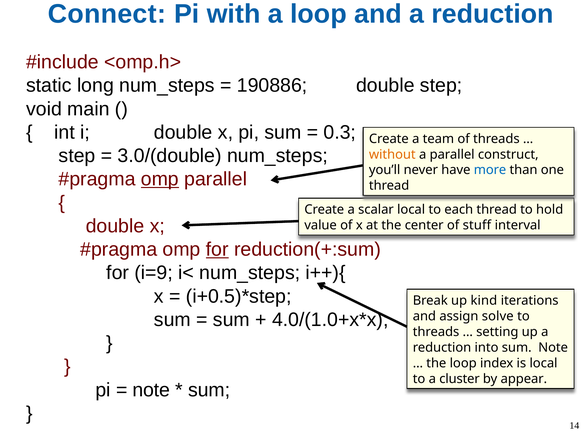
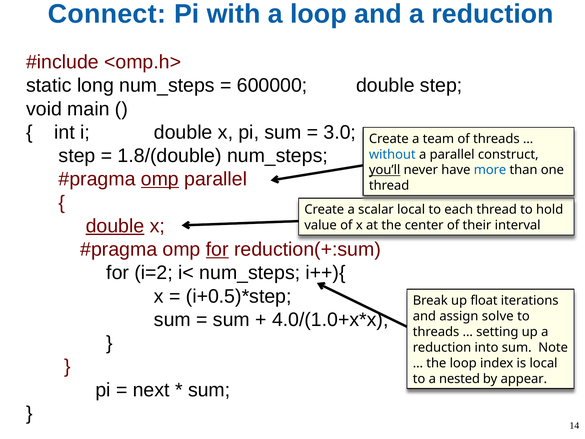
190886: 190886 -> 600000 (272, 85)
0.3: 0.3 -> 3.0 (340, 132)
3.0/(double: 3.0/(double -> 1.8/(double (170, 156)
without colour: orange -> blue (392, 154)
you’ll underline: none -> present (385, 170)
double underline: none -> present (115, 226)
stuff: stuff -> their (477, 225)
i=9: i=9 -> i=2 (154, 273)
kind: kind -> float (484, 301)
cluster: cluster -> nested (459, 378)
note: note -> next (151, 390)
